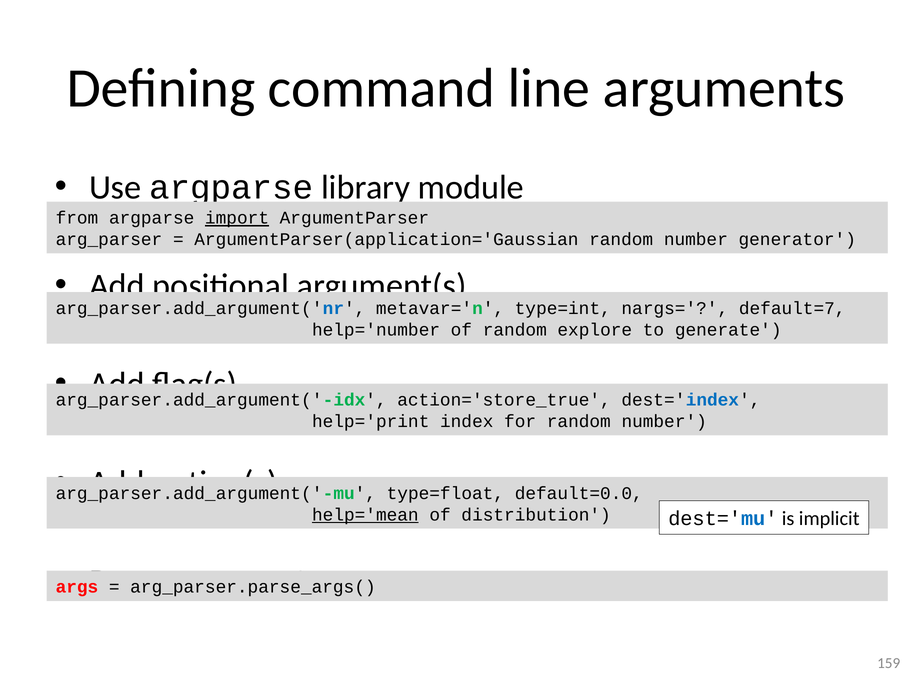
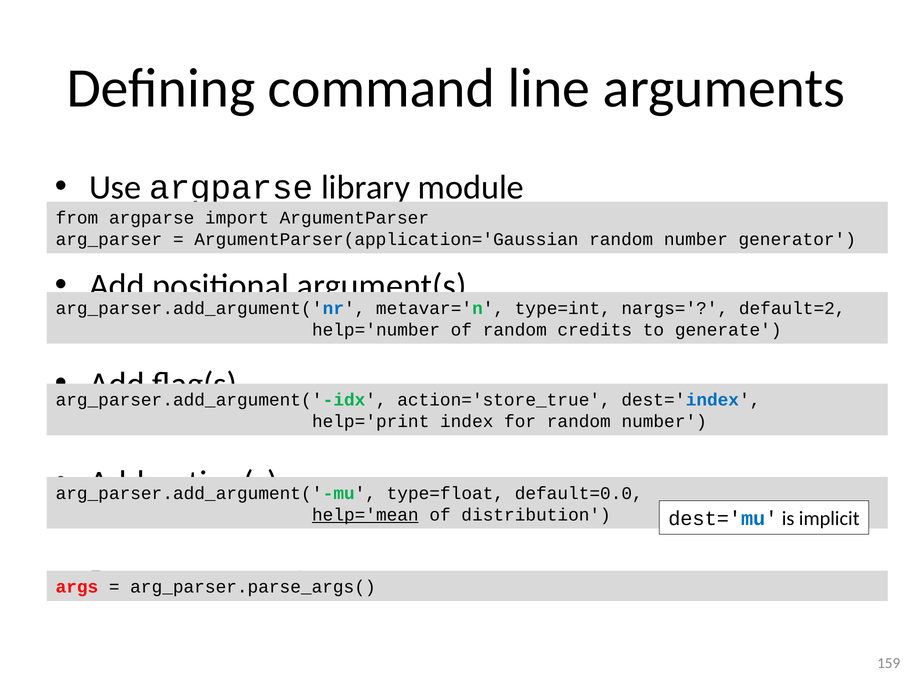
import underline: present -> none (237, 218)
default=7: default=7 -> default=2 (792, 308)
explore: explore -> credits (595, 330)
